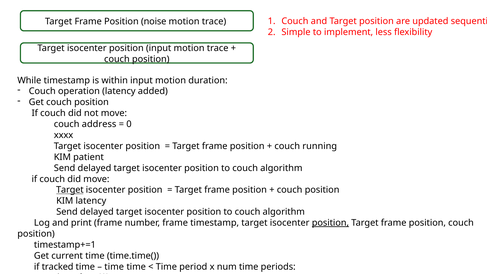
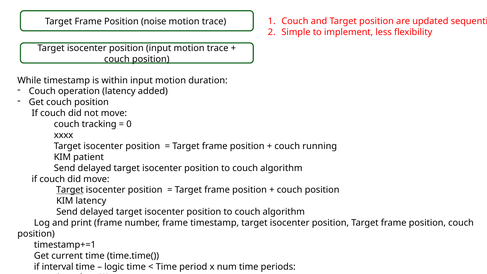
address: address -> tracking (99, 124)
position underline: present -> none (330, 223)
tracked: tracked -> interval (58, 267)
time: time -> logic (114, 267)
